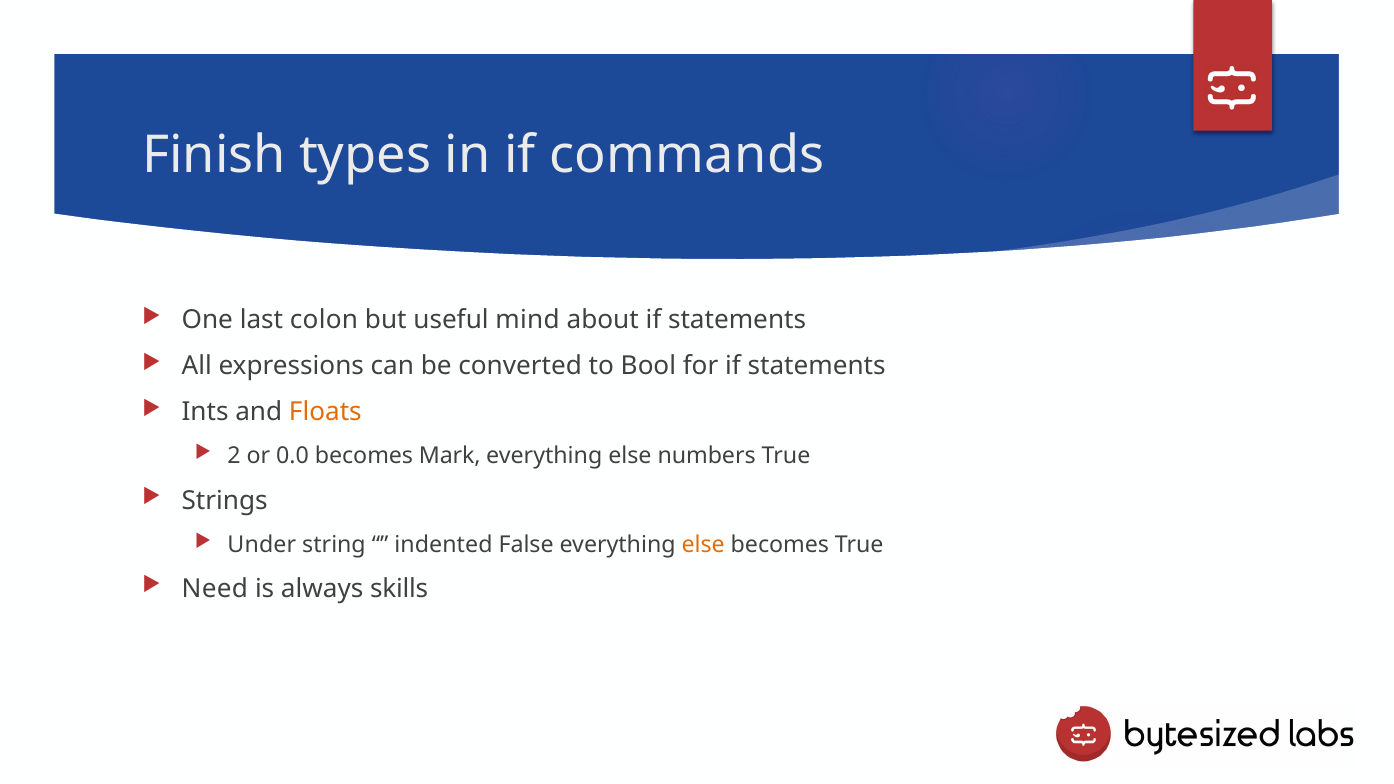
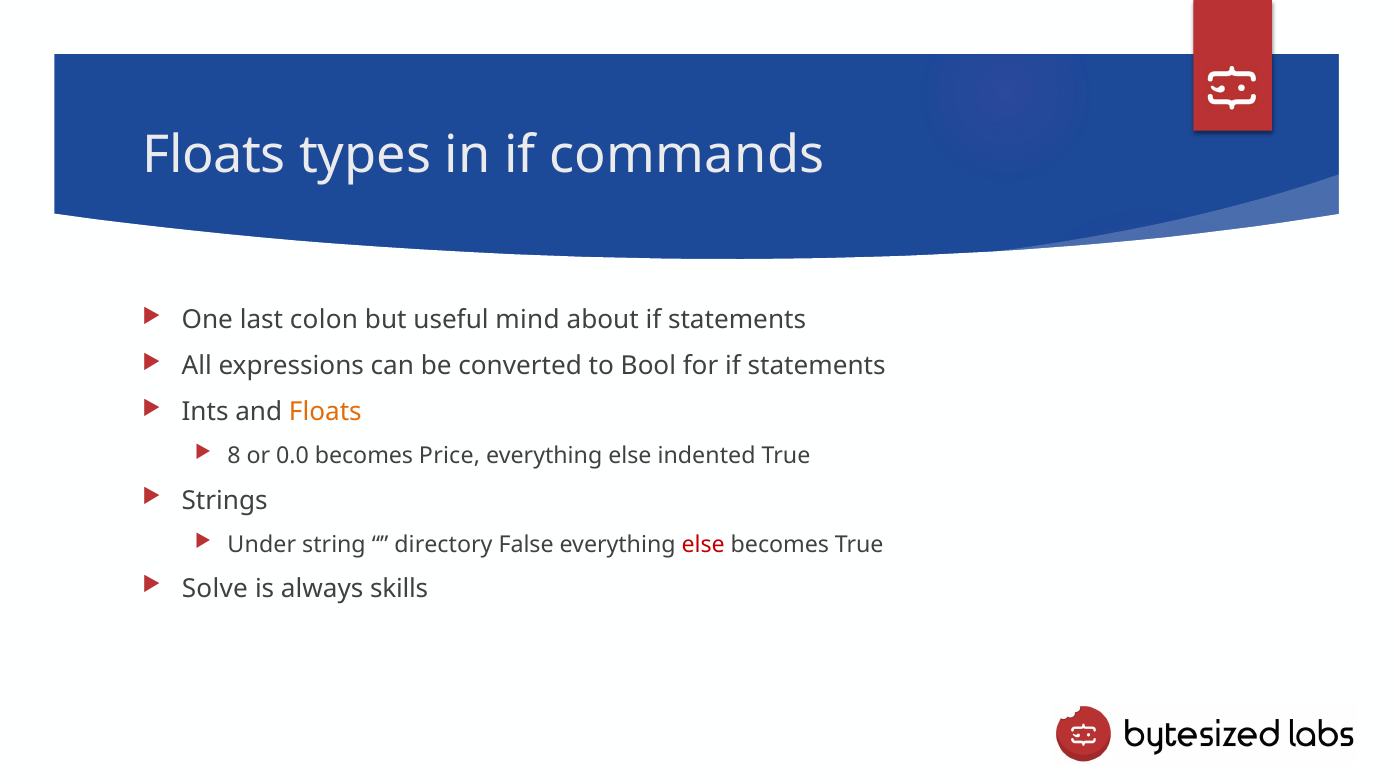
Finish: Finish -> Floats (214, 155)
2: 2 -> 8 (234, 456)
Mark: Mark -> Price (450, 456)
numbers: numbers -> indented (707, 456)
indented: indented -> directory (444, 544)
else colour: orange -> red (703, 544)
Need: Need -> Solve (215, 589)
